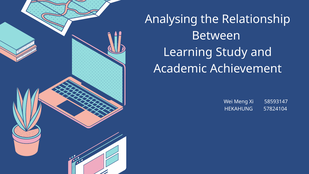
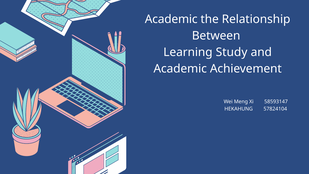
Analysing: Analysing -> Academic (171, 19)
